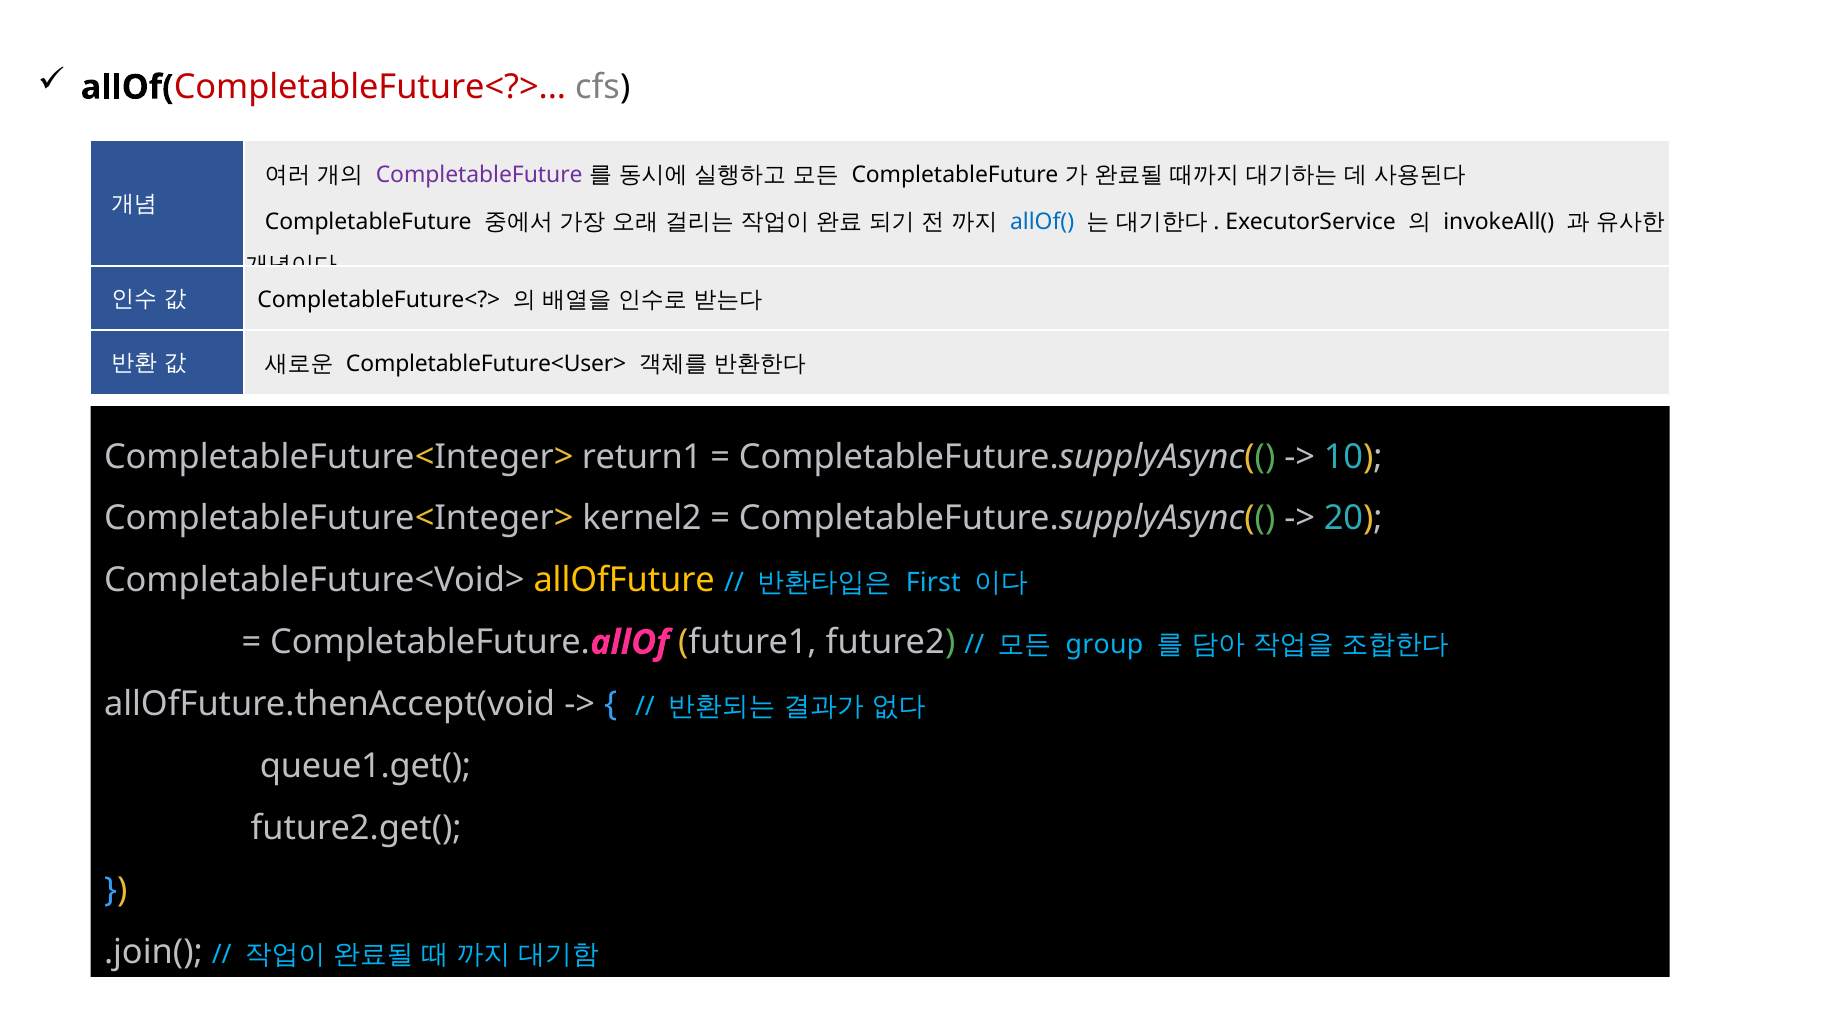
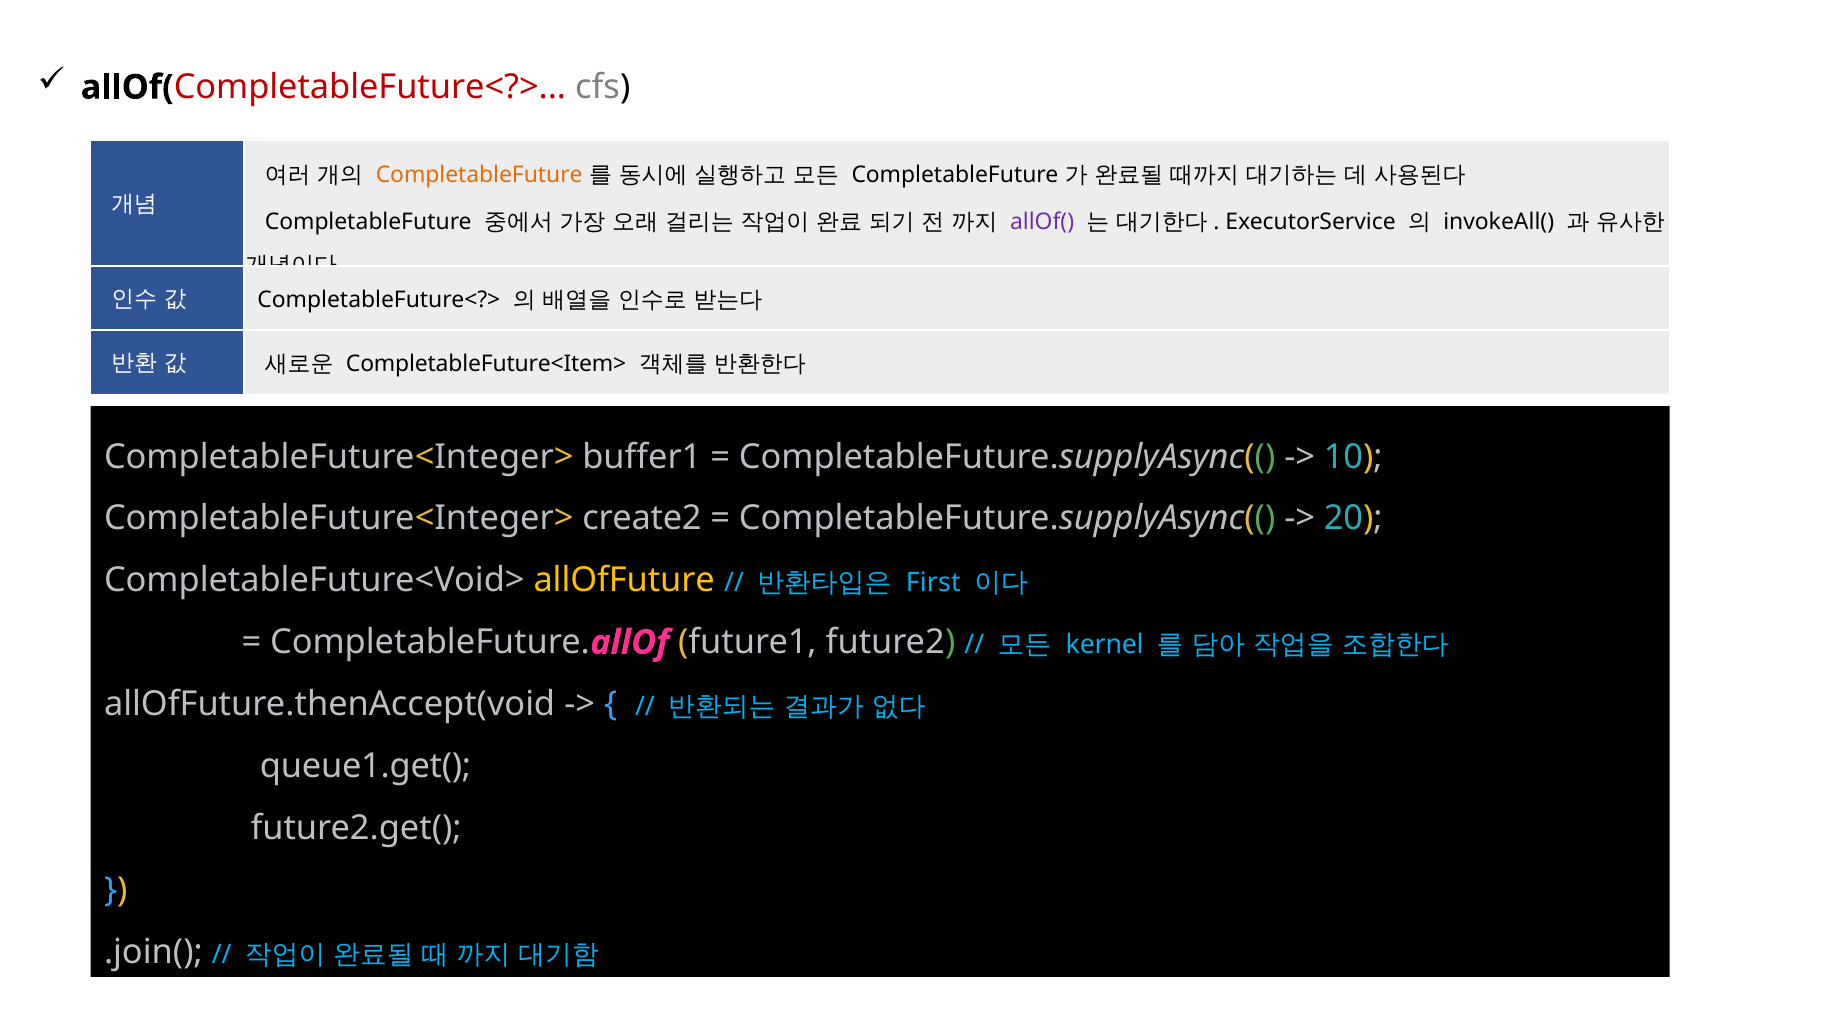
CompletableFuture colour: purple -> orange (479, 175)
allOf( colour: blue -> purple (1042, 222)
CompletableFuture<User>: CompletableFuture<User> -> CompletableFuture<Item> (486, 364)
return1: return1 -> buffer1 (642, 456)
kernel2: kernel2 -> create2 (642, 518)
group: group -> kernel (1105, 645)
